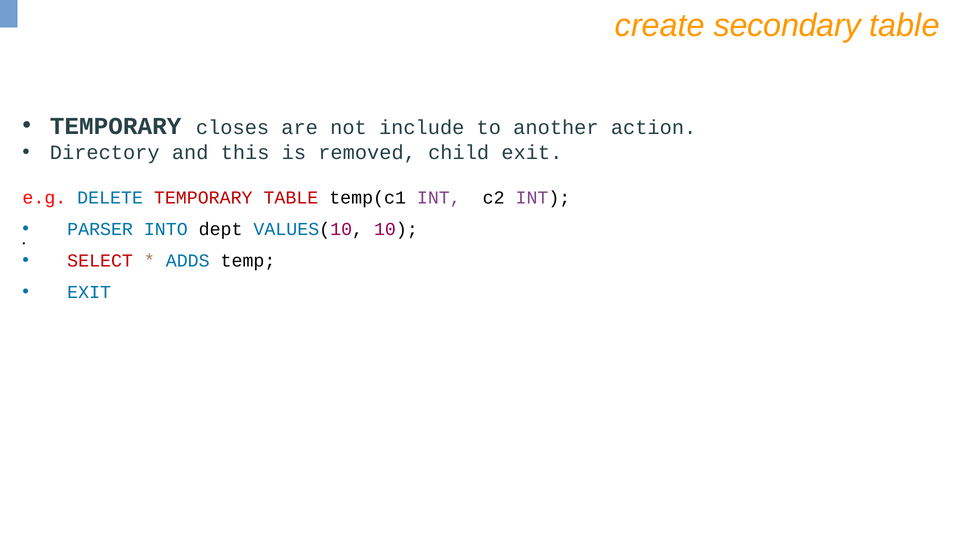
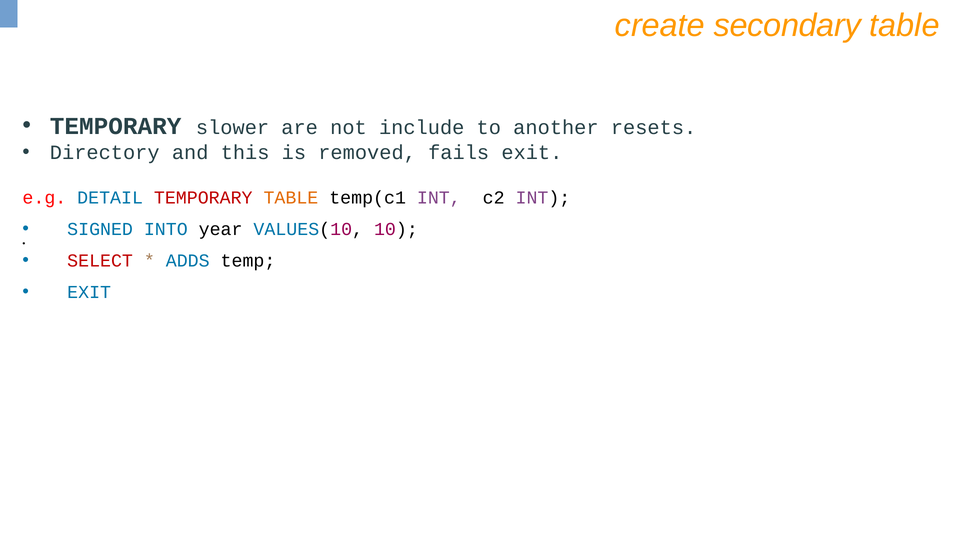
closes: closes -> slower (233, 127)
action: action -> resets (654, 127)
child: child -> fails (459, 153)
DELETE: DELETE -> DETAIL (110, 197)
TABLE colour: red -> orange (291, 197)
PARSER: PARSER -> SIGNED (100, 229)
dept: dept -> year (221, 229)
